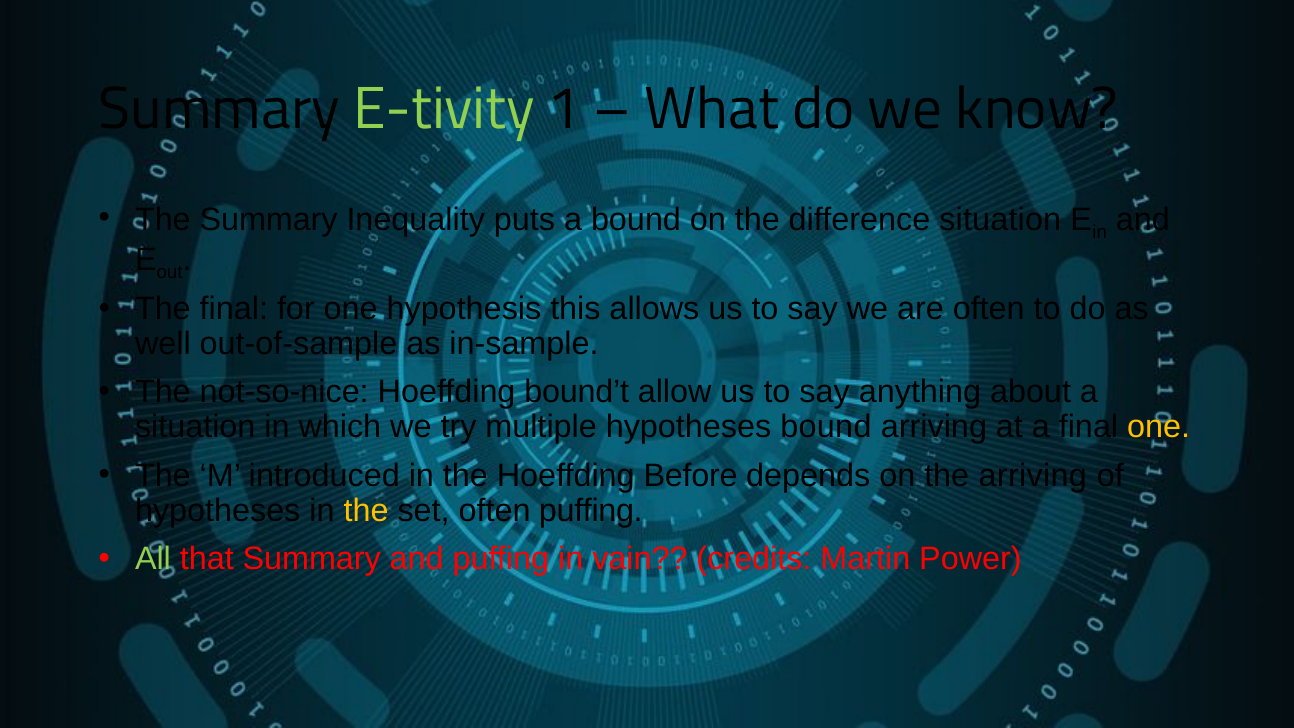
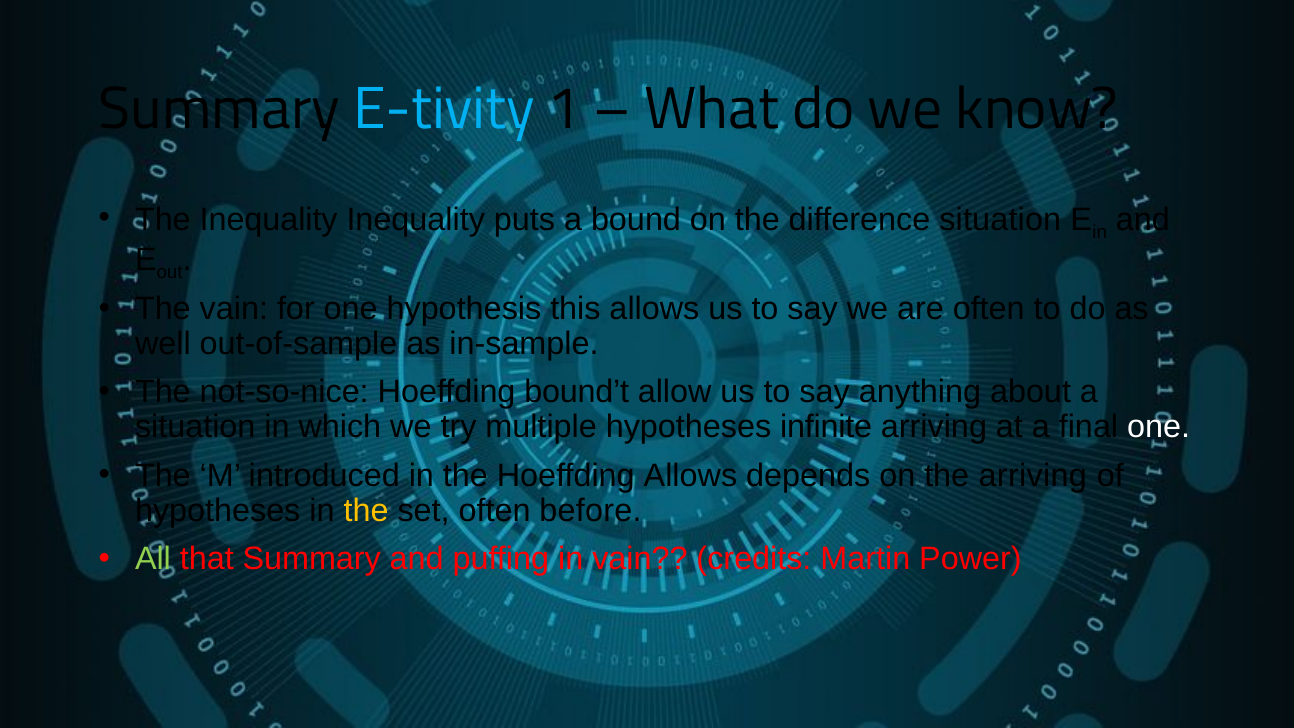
E-tivity colour: light green -> light blue (444, 109)
The Summary: Summary -> Inequality (269, 220)
The final: final -> vain (234, 309)
hypotheses bound: bound -> infinite (826, 427)
one colour: yellow -> white (1159, 427)
Hoeffding Before: Before -> Allows (690, 476)
often puffing: puffing -> before (591, 510)
